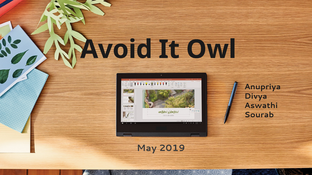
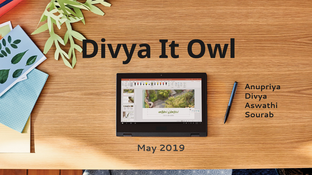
Avoid: Avoid -> Divya (116, 50)
